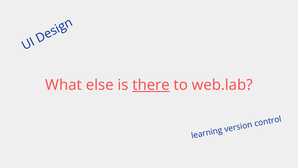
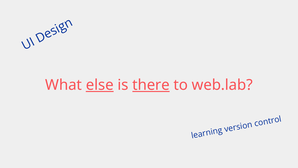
else underline: none -> present (100, 85)
